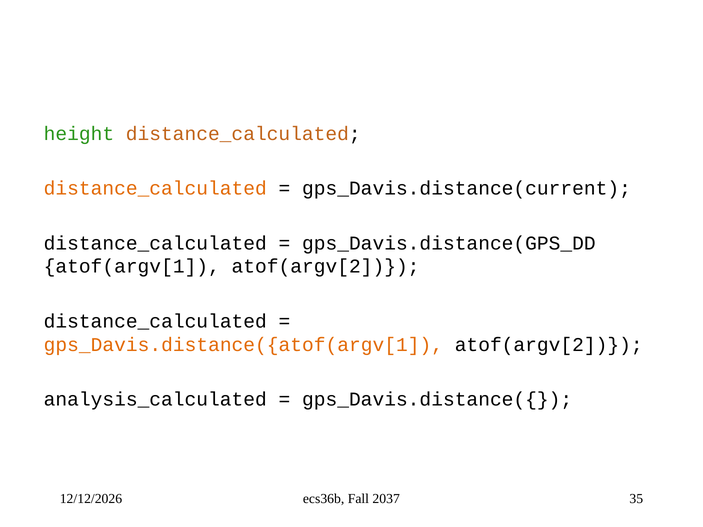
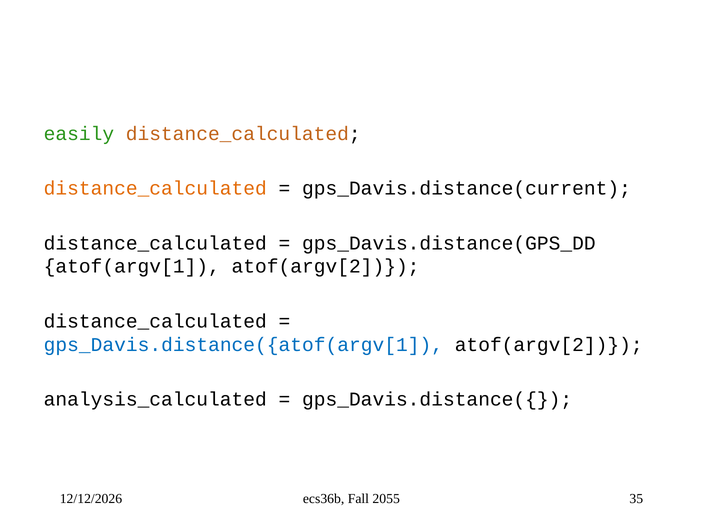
height: height -> easily (79, 134)
gps_Davis.distance({atof(argv[1 colour: orange -> blue (243, 345)
2037: 2037 -> 2055 (386, 499)
